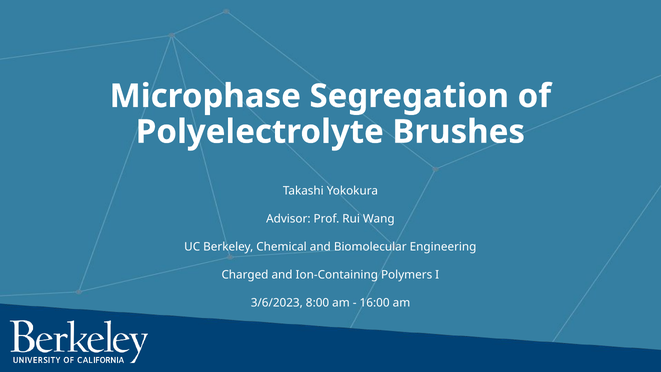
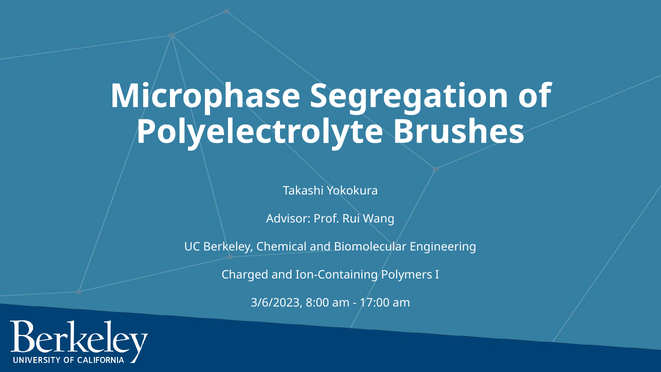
16:00: 16:00 -> 17:00 (375, 303)
